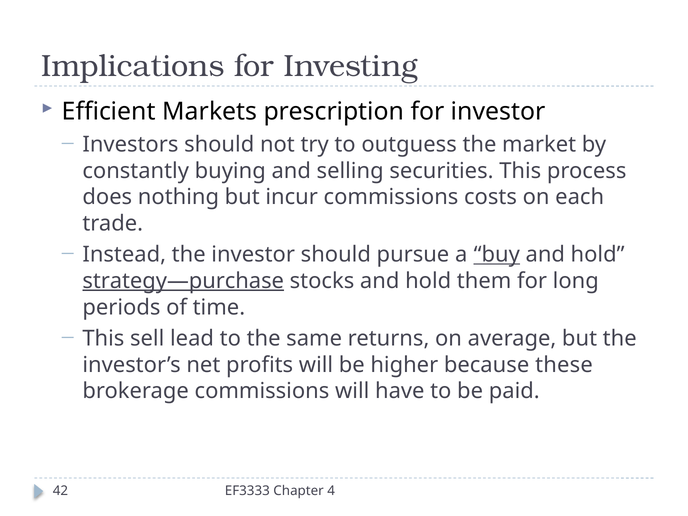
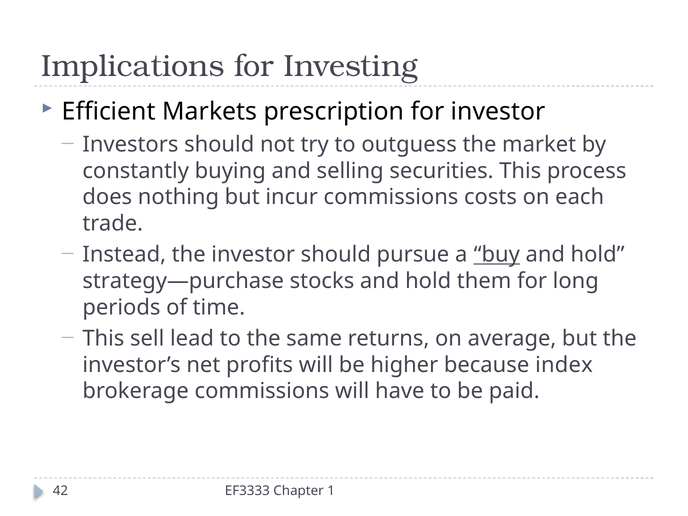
strategy—purchase underline: present -> none (183, 281)
these: these -> index (564, 365)
4: 4 -> 1 (331, 491)
